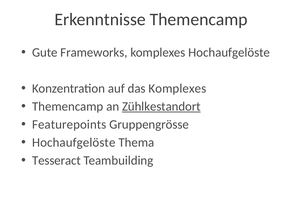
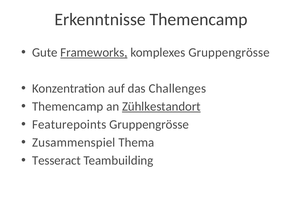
Frameworks underline: none -> present (94, 52)
komplexes Hochaufgelöste: Hochaufgelöste -> Gruppengrösse (229, 52)
das Komplexes: Komplexes -> Challenges (177, 88)
Hochaufgelöste: Hochaufgelöste -> Zusammenspiel (74, 142)
